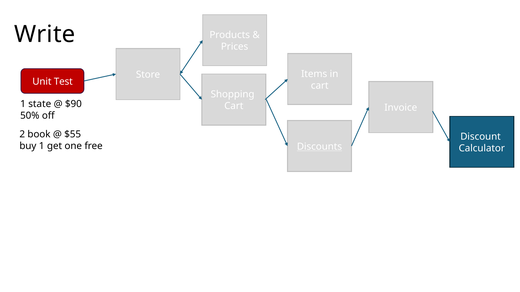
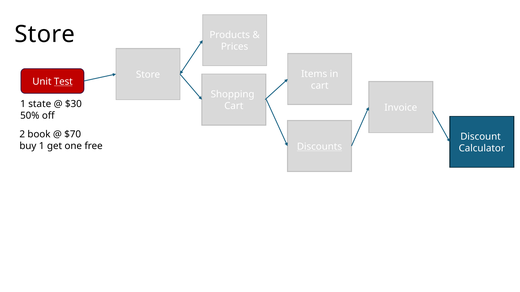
Write: Write -> Store (45, 34)
Test underline: none -> present (63, 82)
$90: $90 -> $30 (73, 104)
$55: $55 -> $70 (73, 135)
